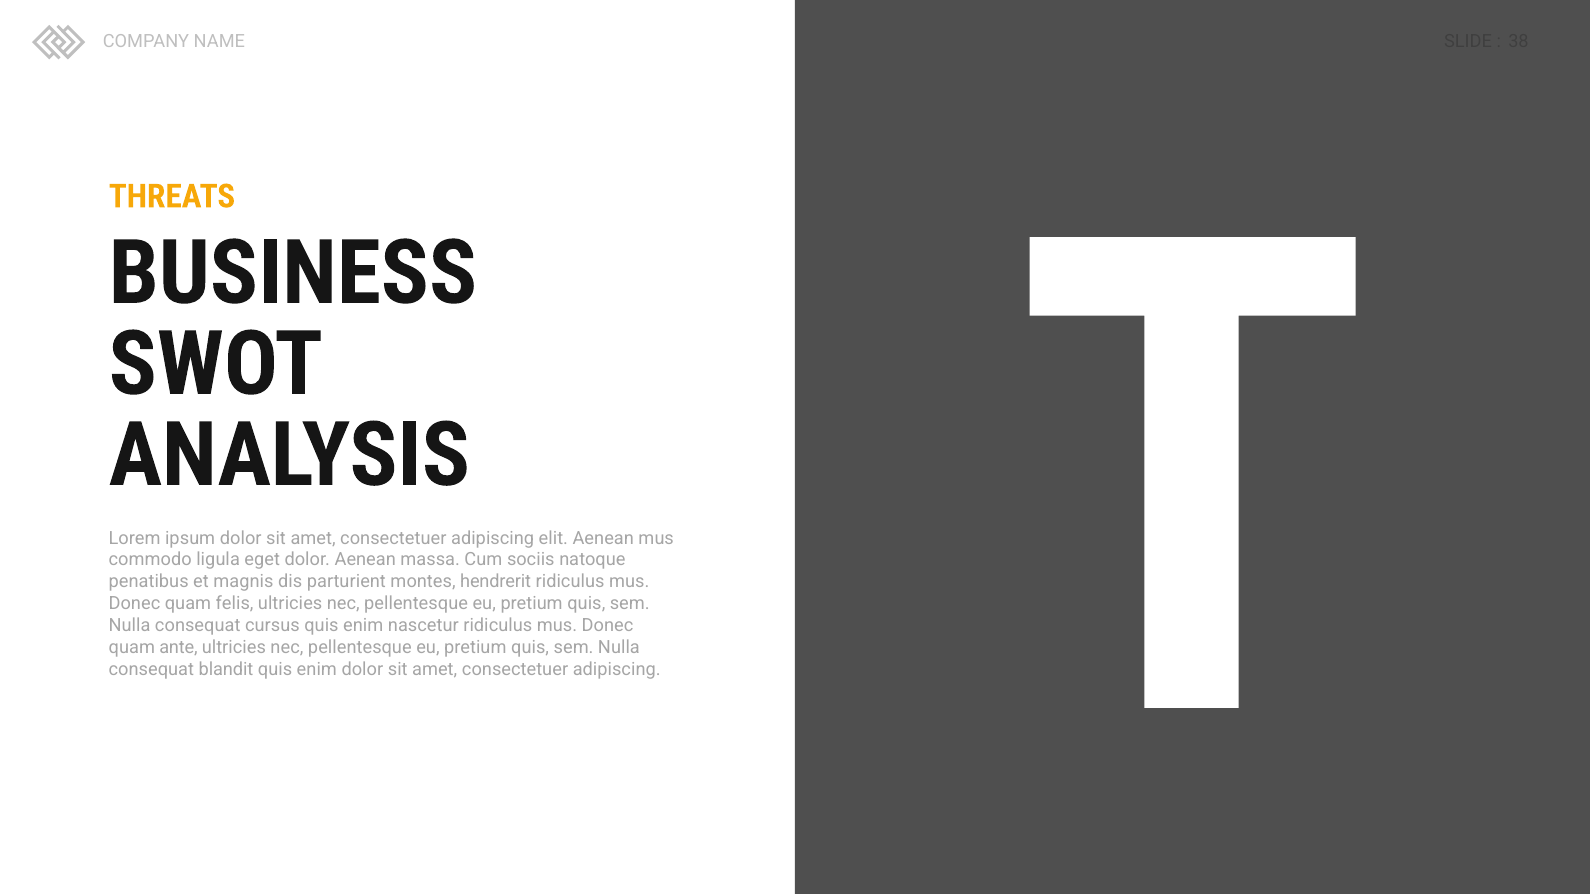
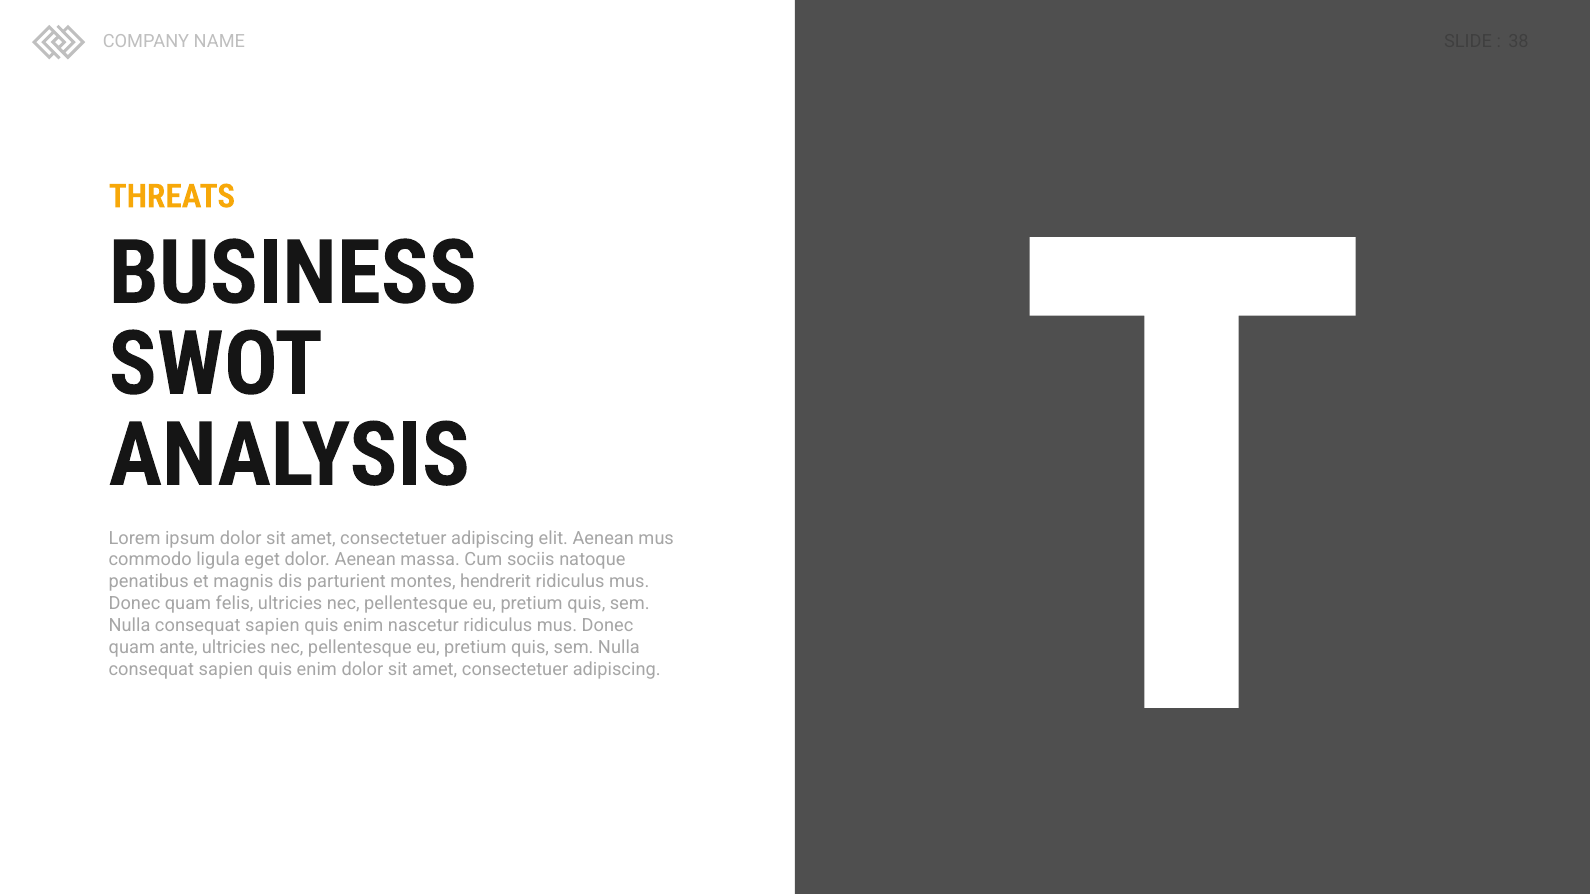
cursus: cursus -> sapien (272, 626)
blandit: blandit -> sapien (226, 670)
